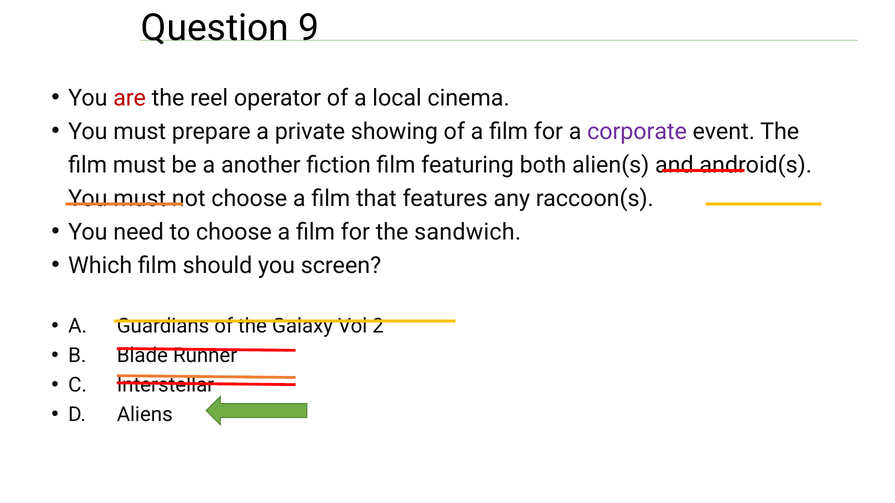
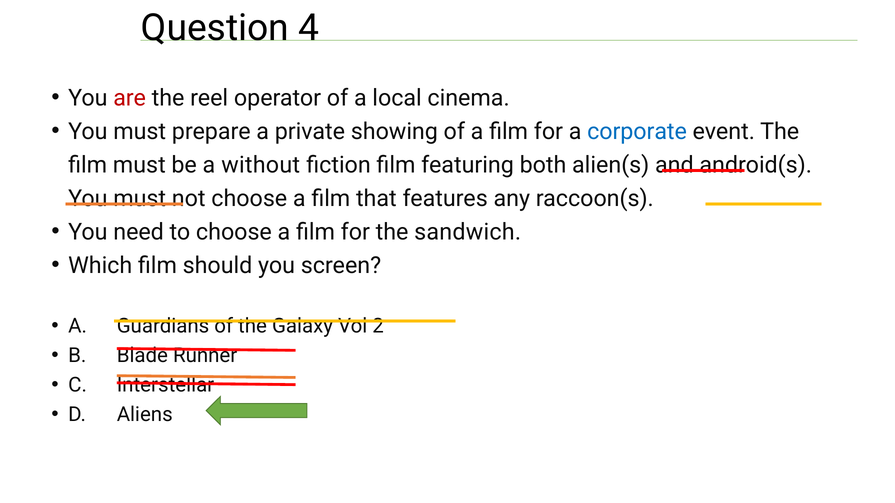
9: 9 -> 4 (309, 28)
corporate colour: purple -> blue (637, 132)
another: another -> without (261, 165)
